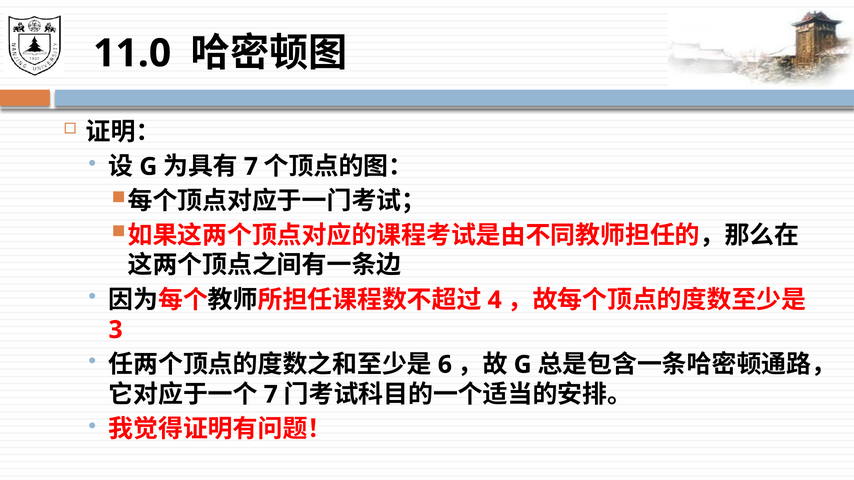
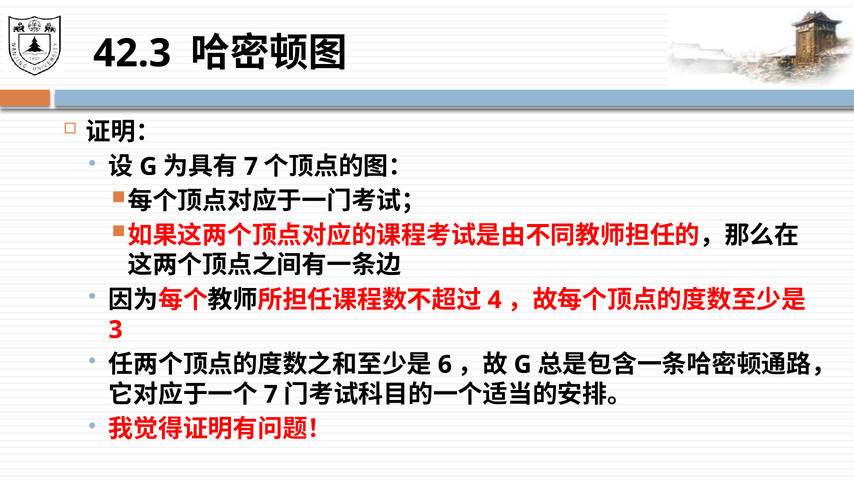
11.0: 11.0 -> 42.3 (132, 53)
